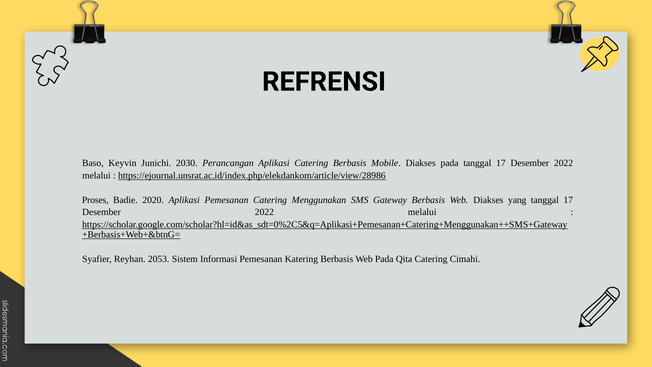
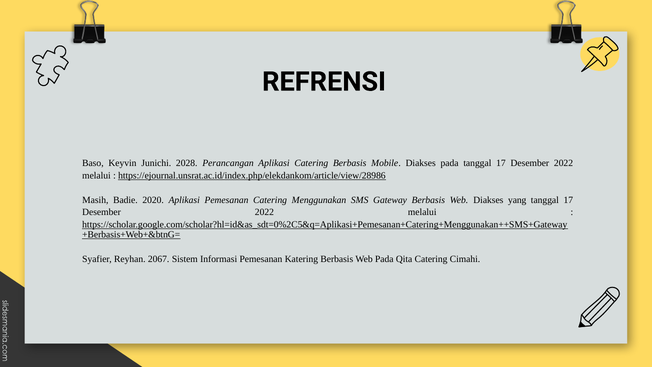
2030: 2030 -> 2028 (187, 163)
Proses: Proses -> Masih (95, 200)
2053: 2053 -> 2067 (159, 259)
